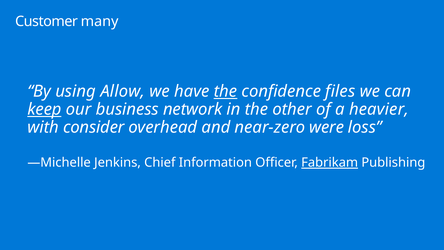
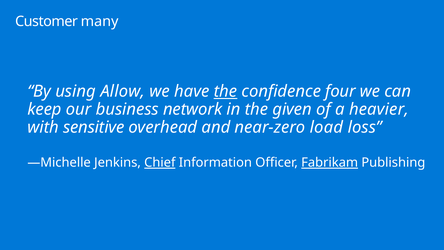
files: files -> four (340, 91)
keep underline: present -> none (44, 109)
other: other -> given (292, 109)
consider: consider -> sensitive (94, 127)
were: were -> load (326, 127)
Chief underline: none -> present (160, 162)
